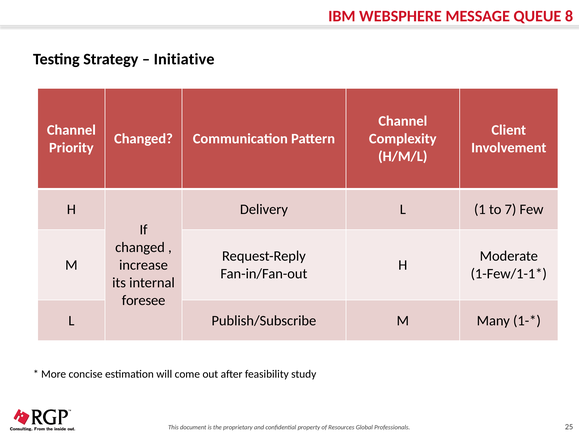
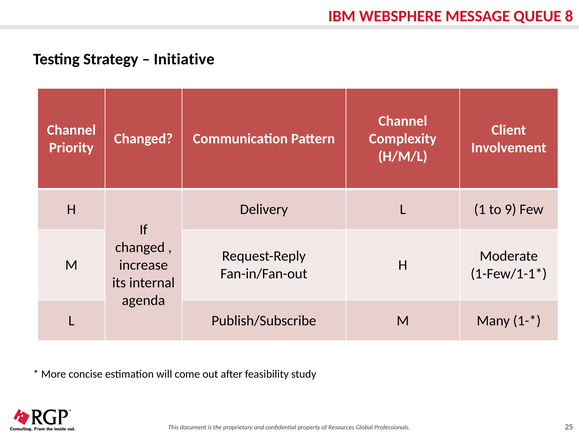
7: 7 -> 9 (510, 210)
foresee: foresee -> agenda (143, 301)
